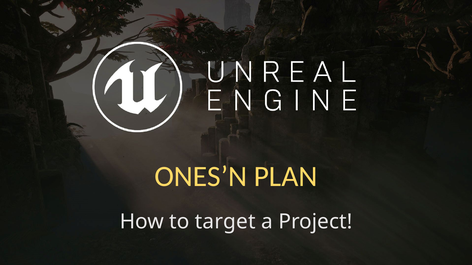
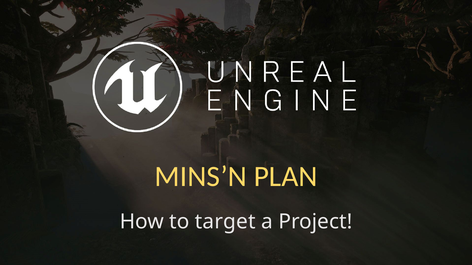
ONES’N: ONES’N -> MINS’N (201, 177)
